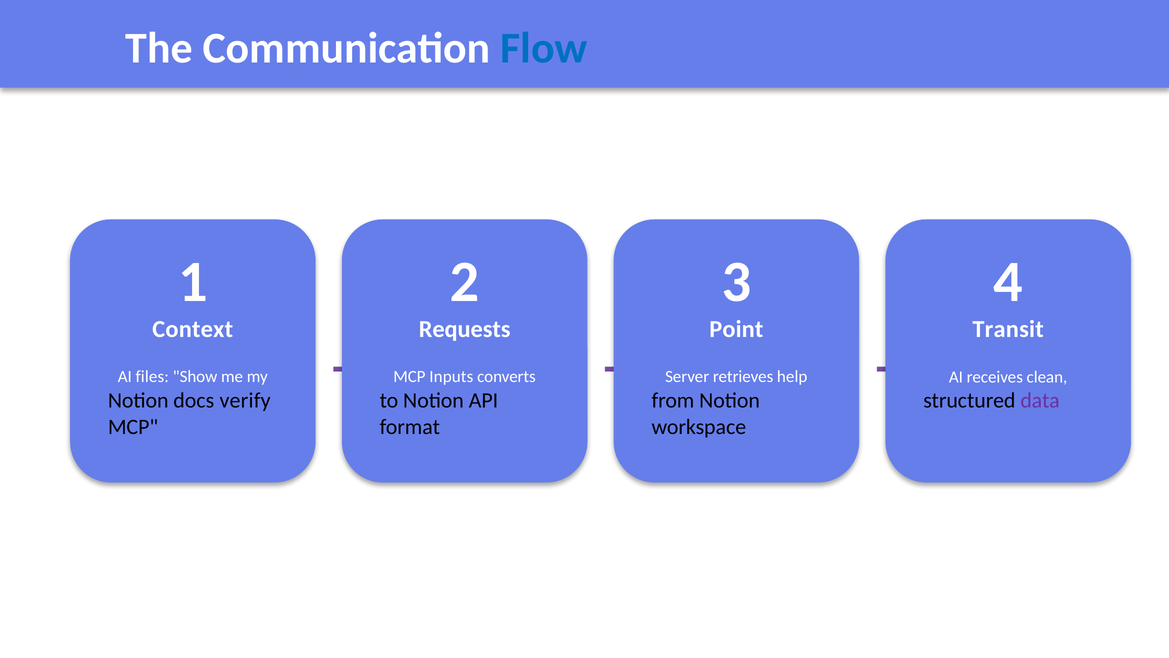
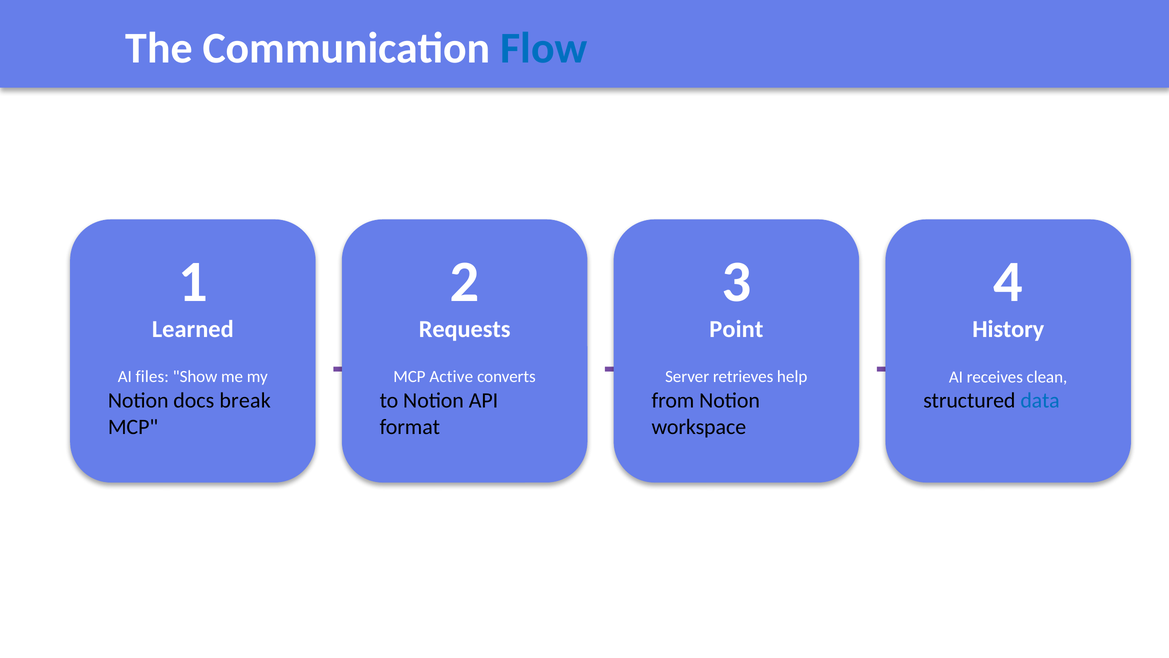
Context: Context -> Learned (193, 329)
Transit: Transit -> History (1008, 329)
Inputs: Inputs -> Active (451, 377)
verify: verify -> break (245, 400)
data colour: purple -> blue (1040, 400)
